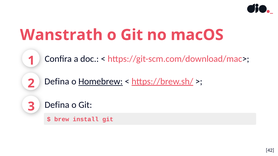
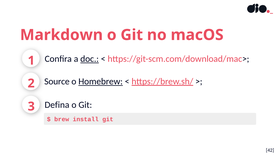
Wanstrath: Wanstrath -> Markdown (61, 35)
doc underline: none -> present (90, 59)
Defina: Defina -> Source (57, 82)
